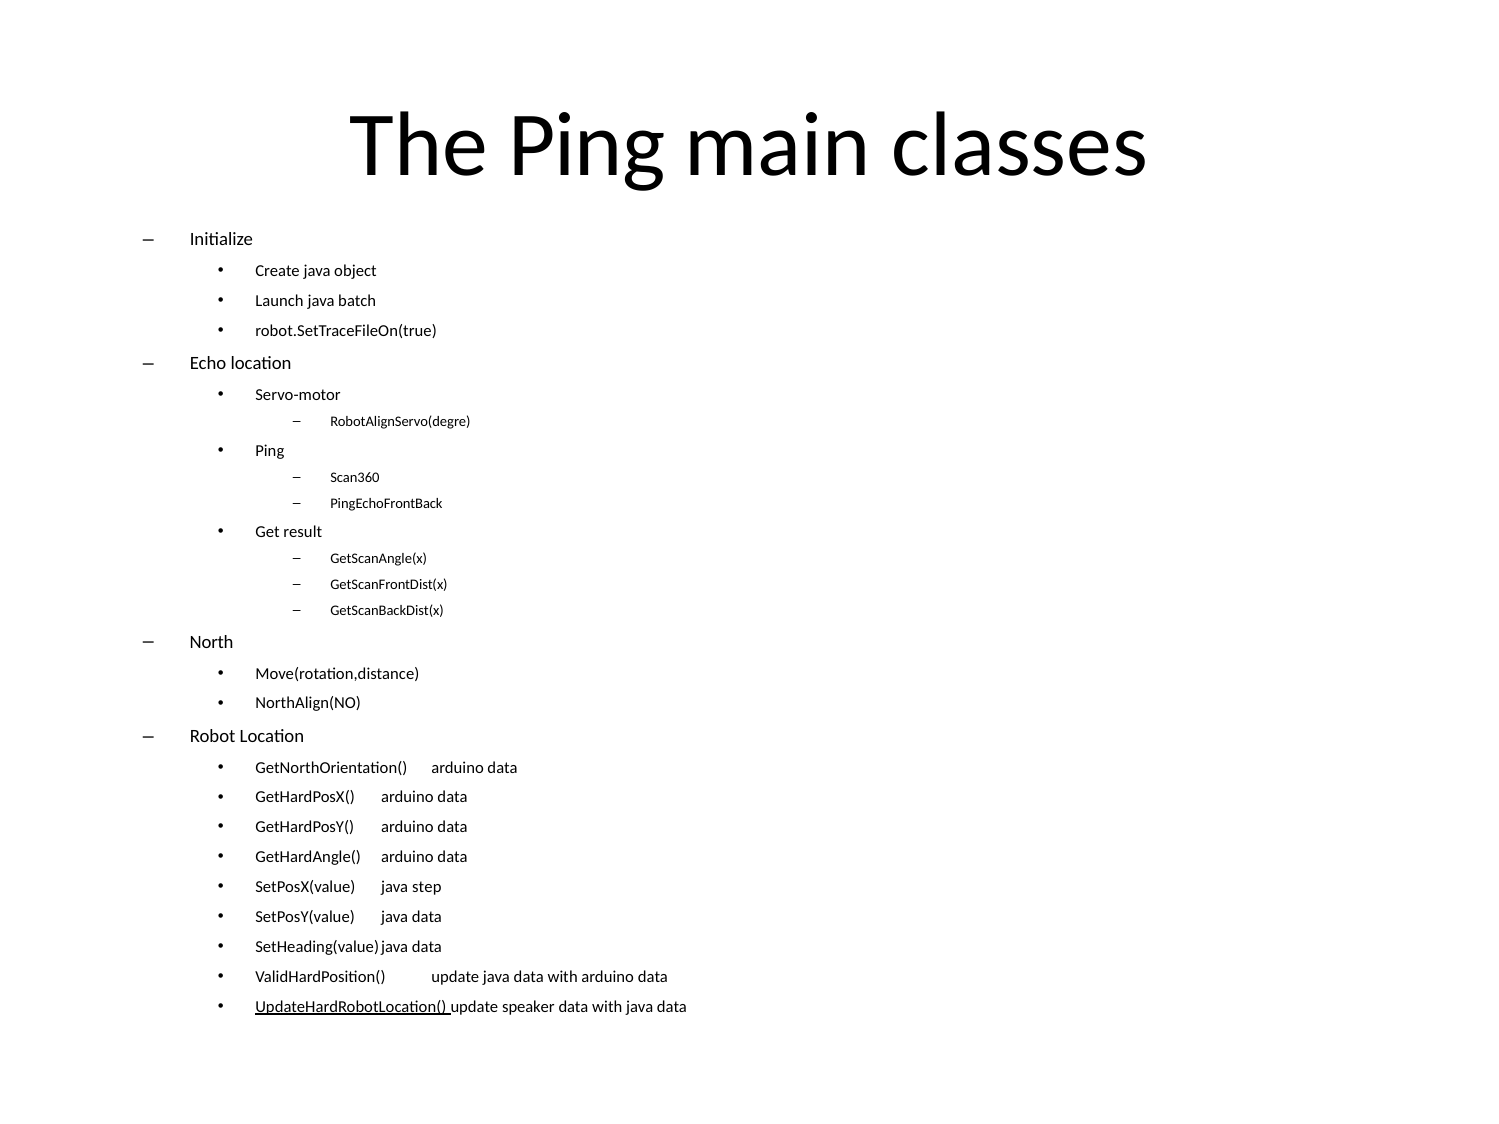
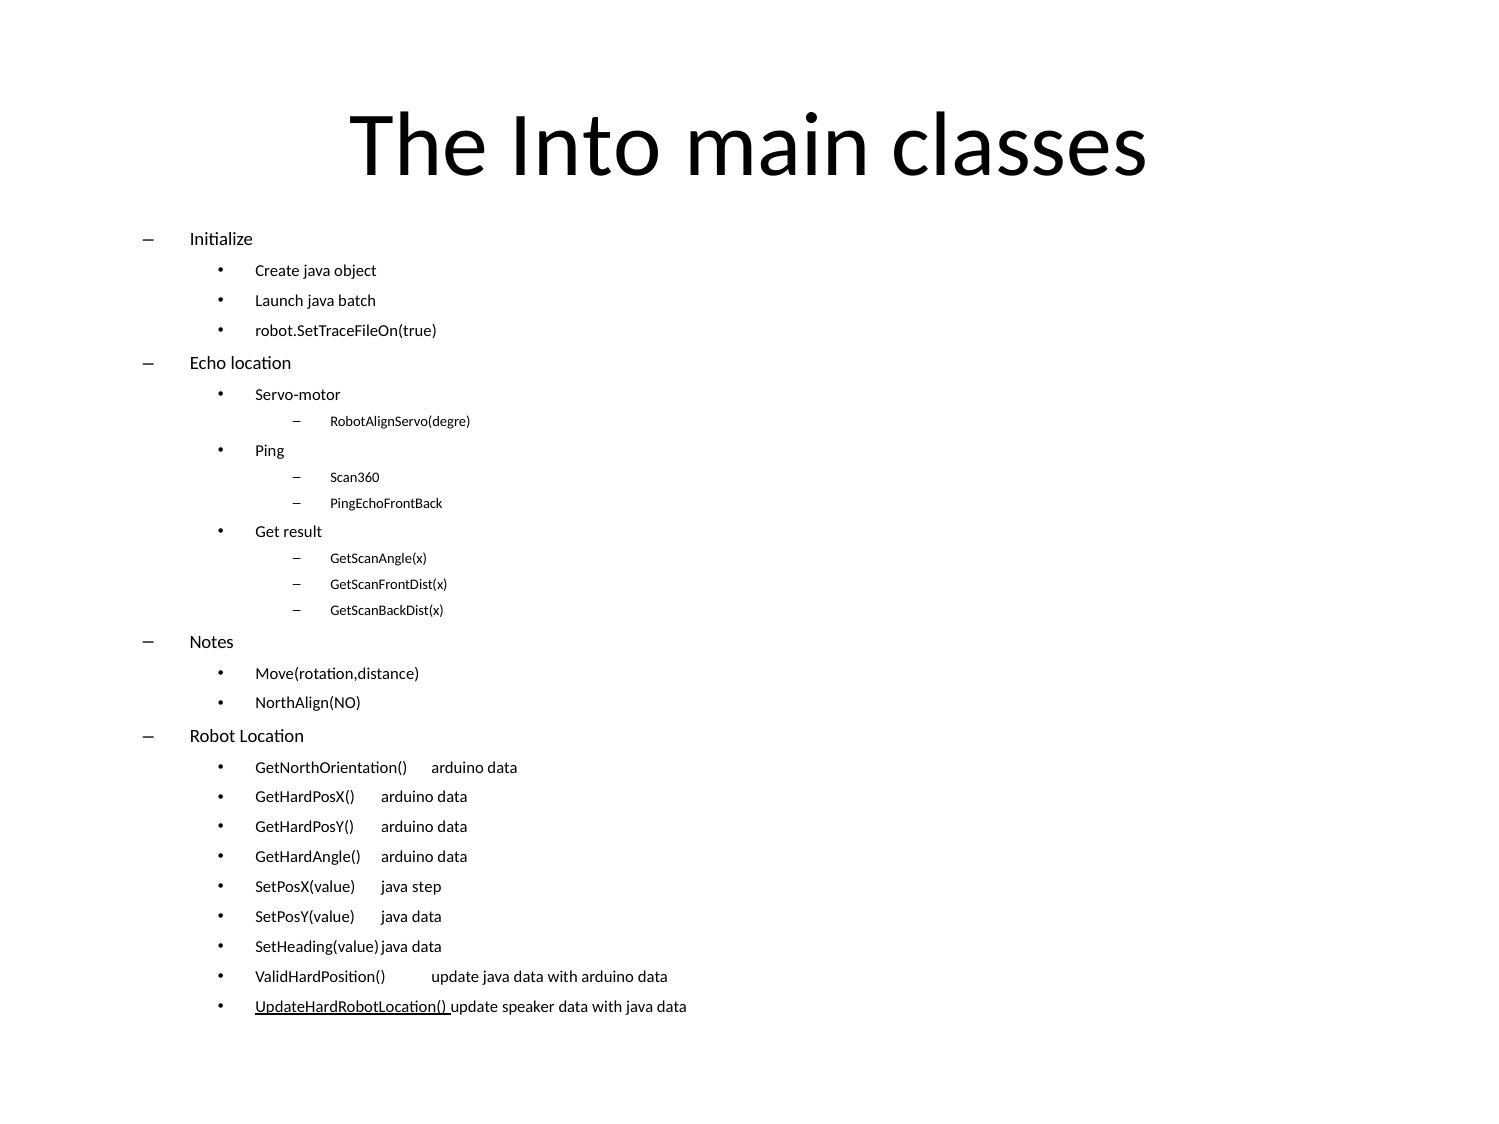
The Ping: Ping -> Into (586, 145)
North: North -> Notes (212, 643)
